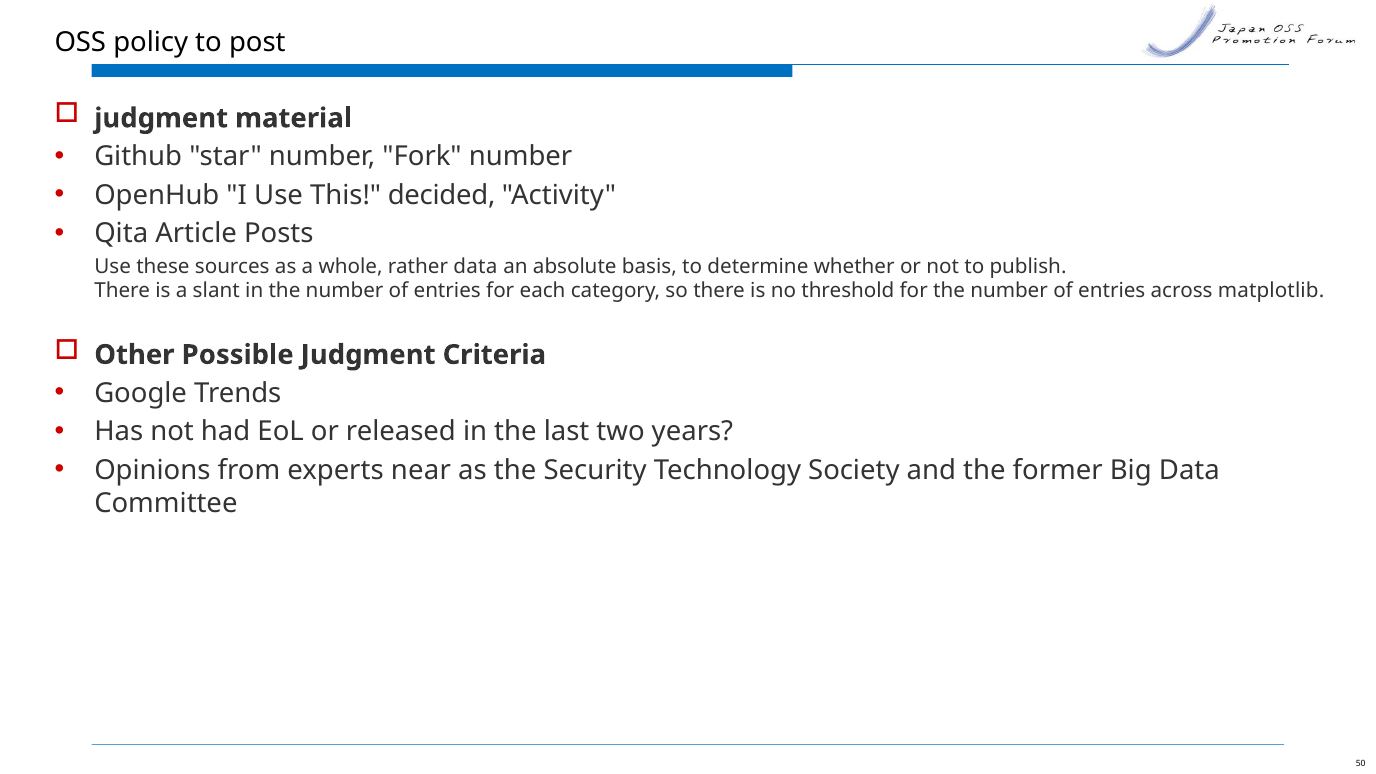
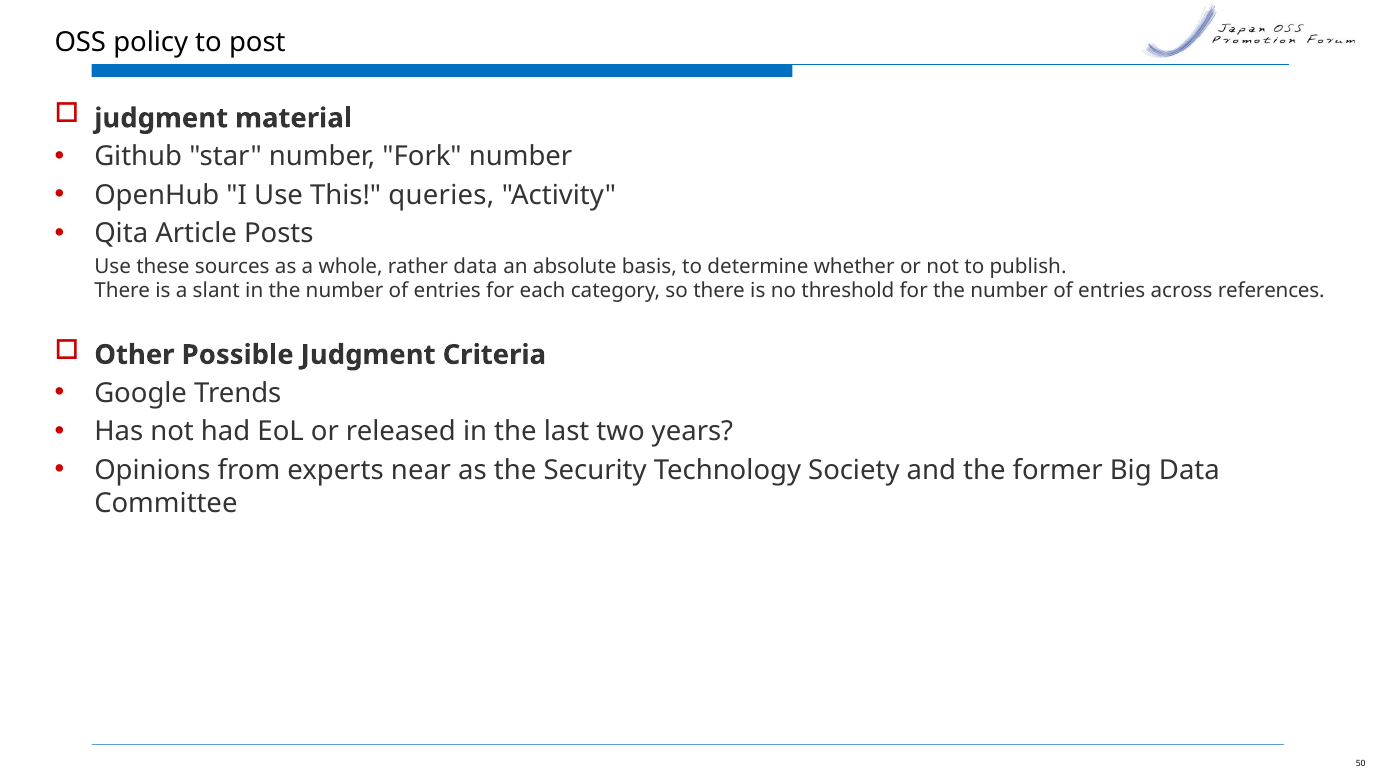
decided: decided -> queries (441, 195)
matplotlib: matplotlib -> references (1271, 291)
